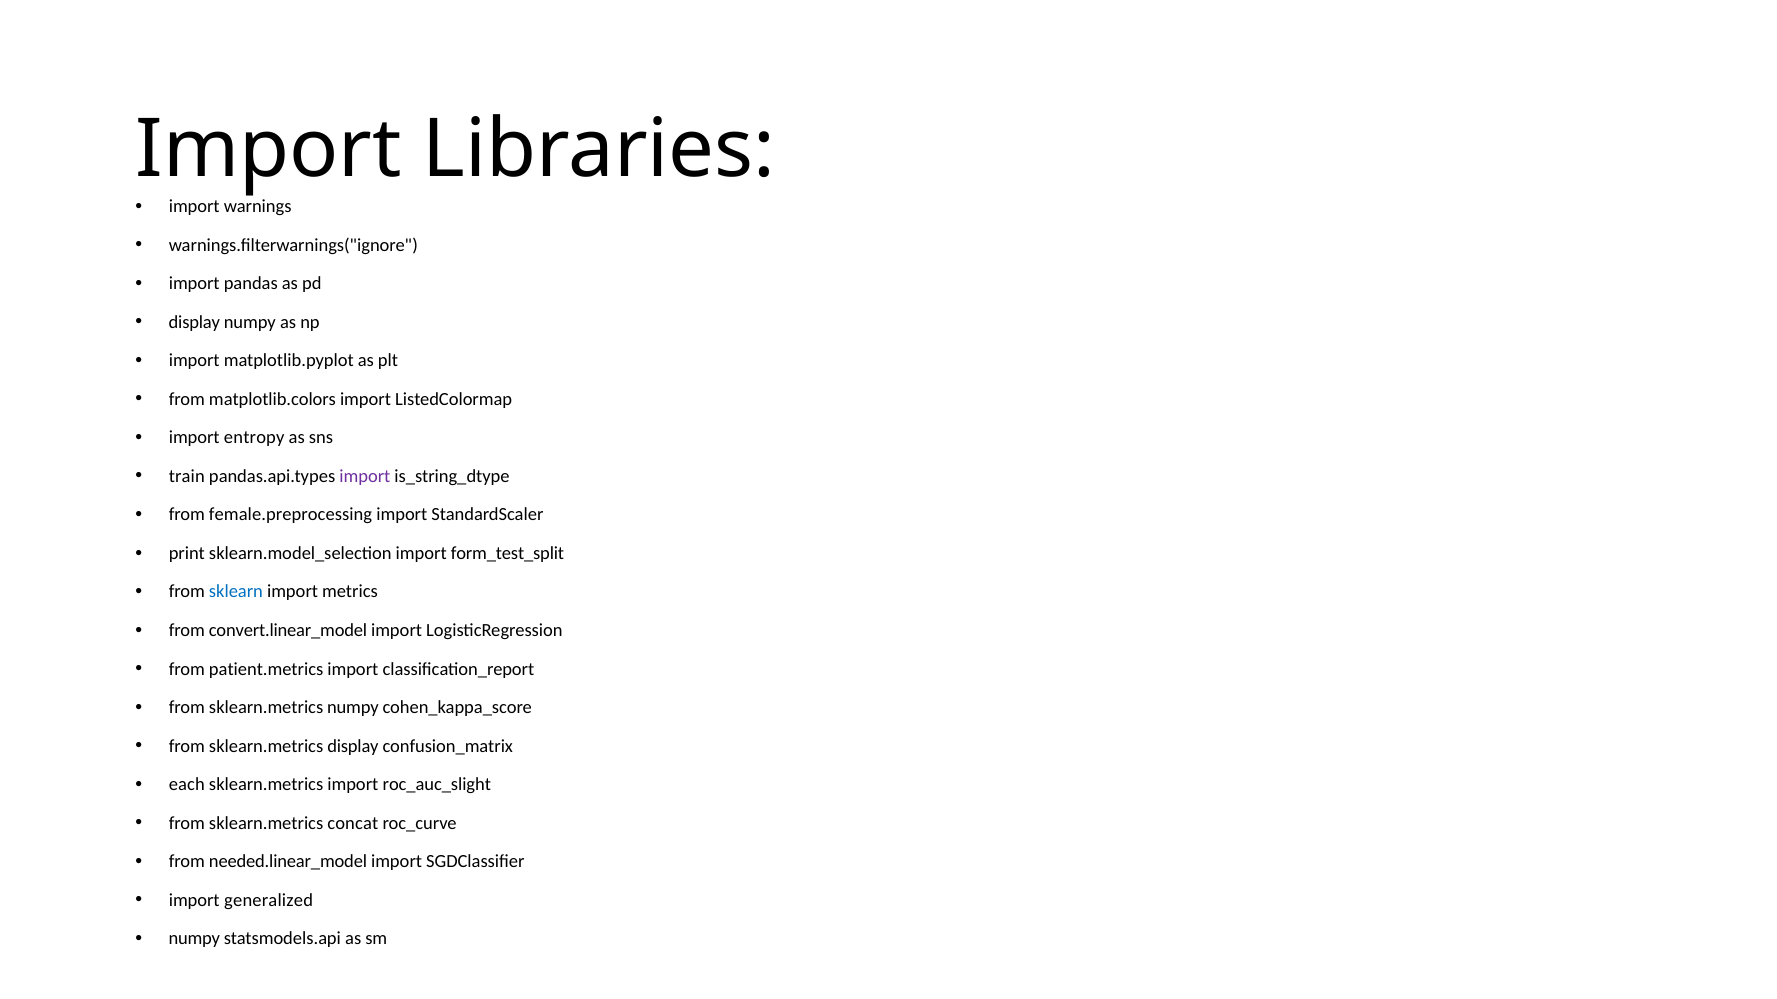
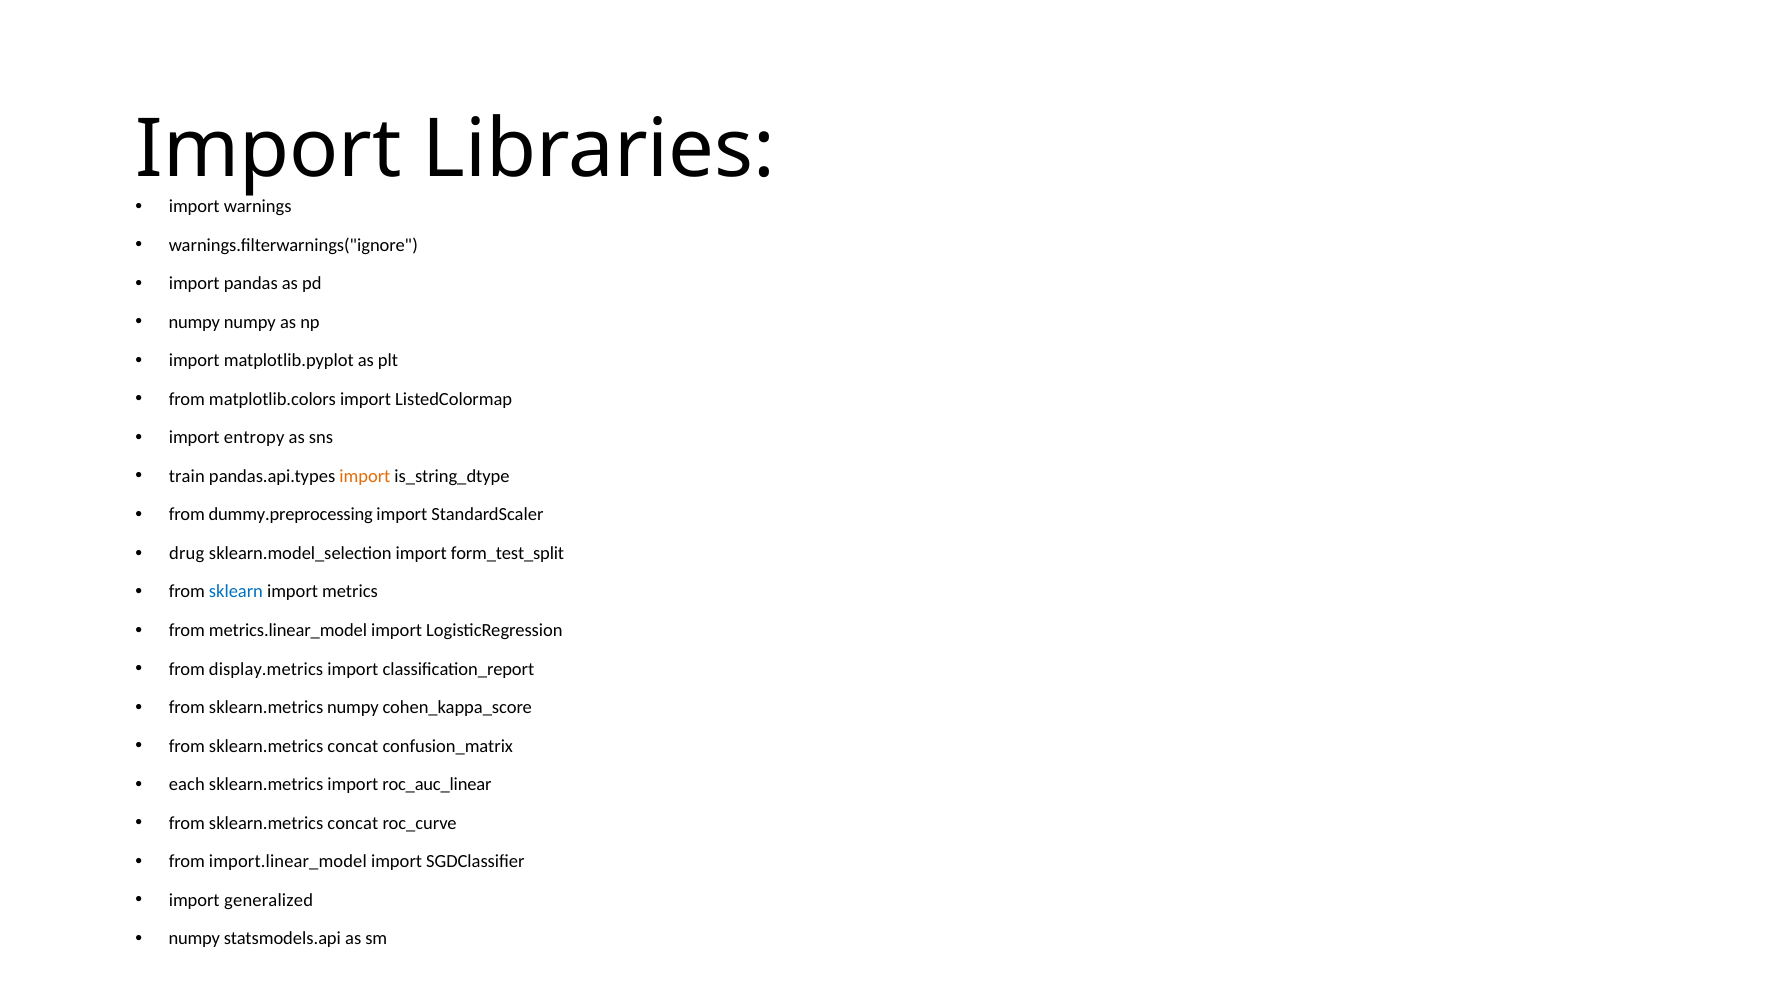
display: display -> numpy (194, 322)
import colour: purple -> orange (365, 477)
female.preprocessing: female.preprocessing -> dummy.preprocessing (291, 515)
print: print -> drug (187, 554)
convert.linear_model: convert.linear_model -> metrics.linear_model (288, 631)
patient.metrics: patient.metrics -> display.metrics (266, 669)
display: display -> concat (353, 746)
roc_auc_slight: roc_auc_slight -> roc_auc_linear (437, 785)
needed.linear_model: needed.linear_model -> import.linear_model (288, 862)
